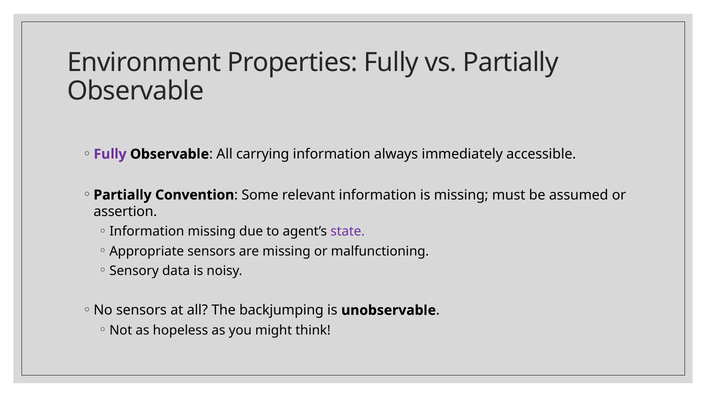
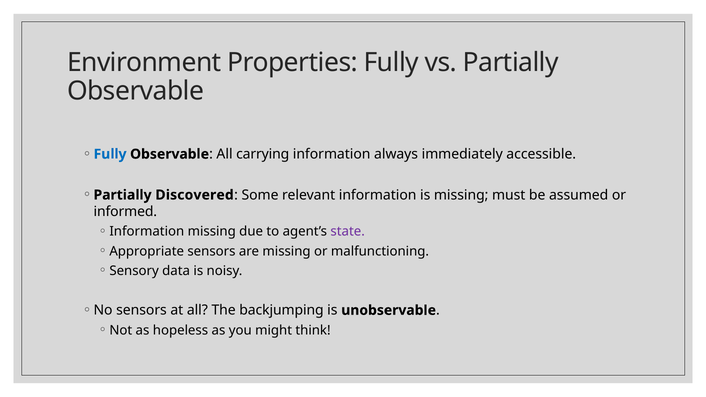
Fully colour: purple -> blue (110, 154)
Convention: Convention -> Discovered (195, 195)
assertion: assertion -> informed (125, 212)
